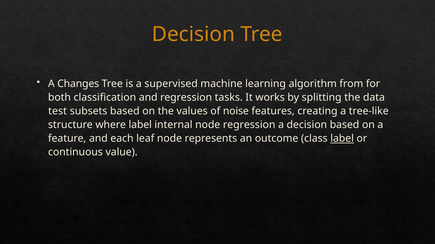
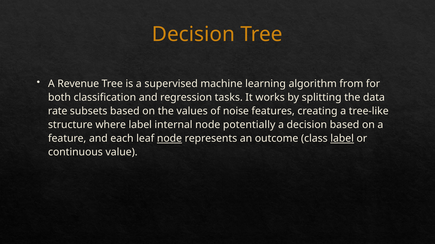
Changes: Changes -> Revenue (78, 84)
test: test -> rate (58, 111)
node regression: regression -> potentially (249, 125)
node underline: none -> present (169, 139)
